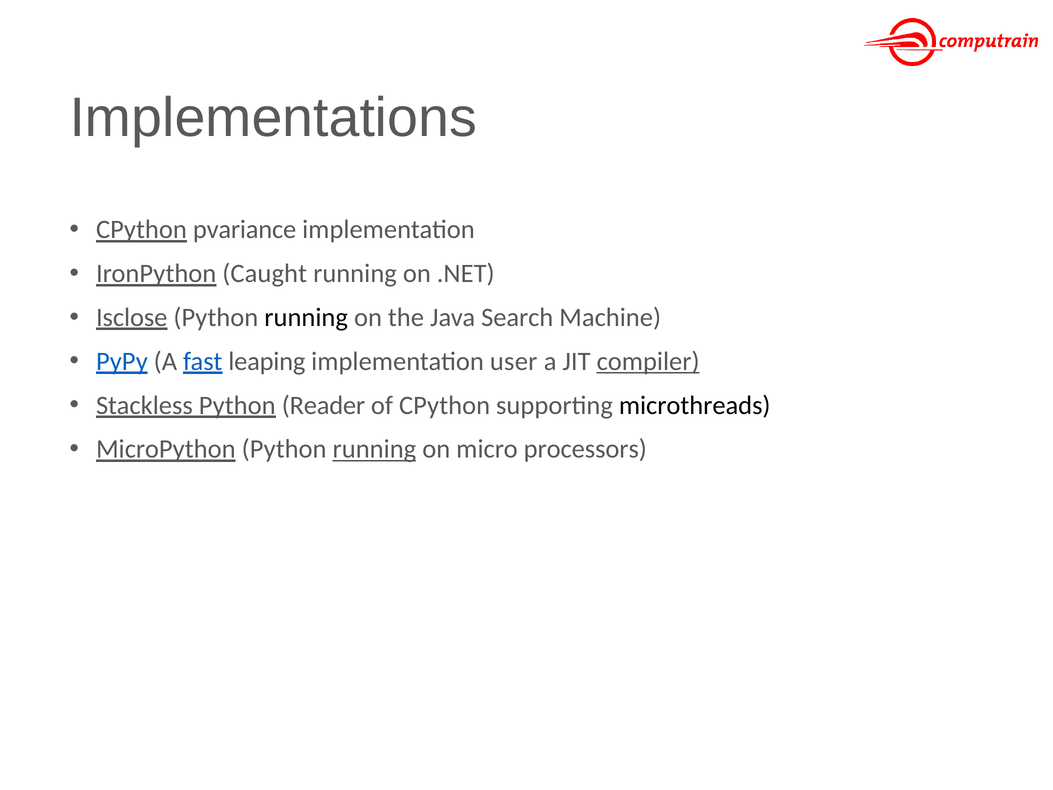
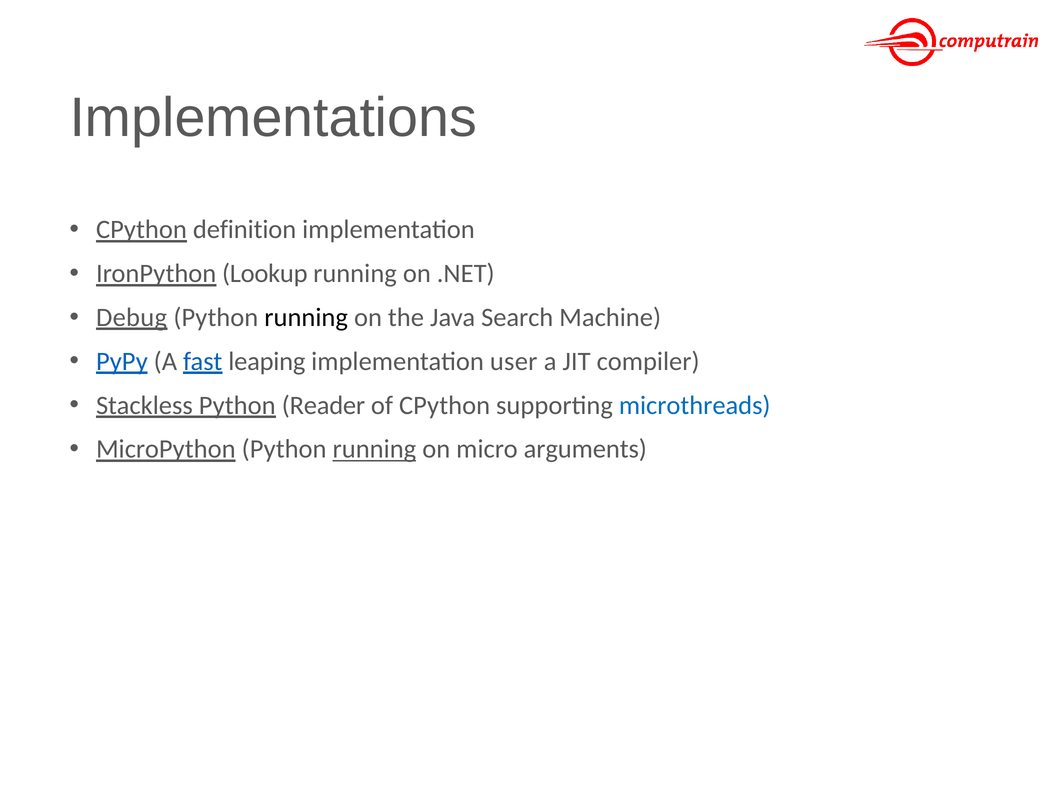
pvariance: pvariance -> definition (245, 230)
Caught: Caught -> Lookup (265, 273)
Isclose: Isclose -> Debug (132, 317)
compiler underline: present -> none (648, 361)
microthreads colour: black -> blue (695, 405)
processors: processors -> arguments (585, 449)
